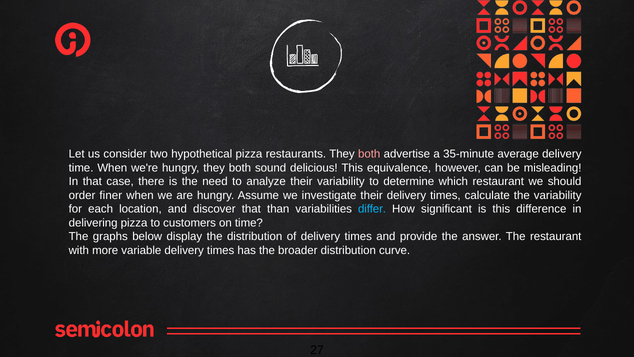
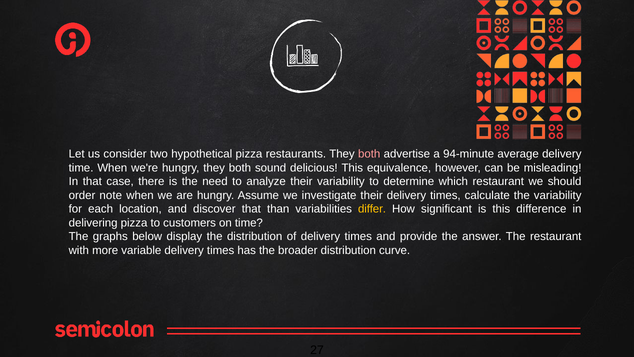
35-minute: 35-minute -> 94-minute (469, 154)
finer: finer -> note (111, 195)
differ colour: light blue -> yellow (372, 209)
